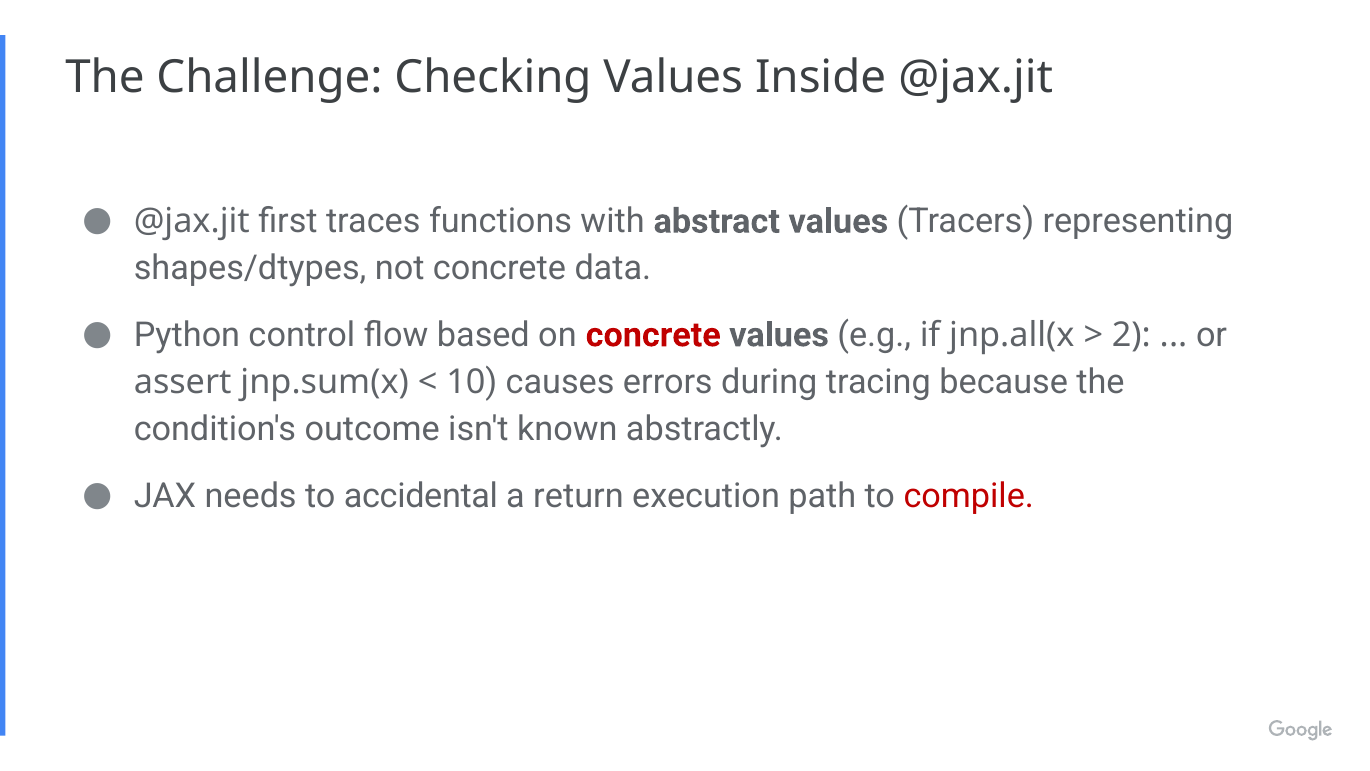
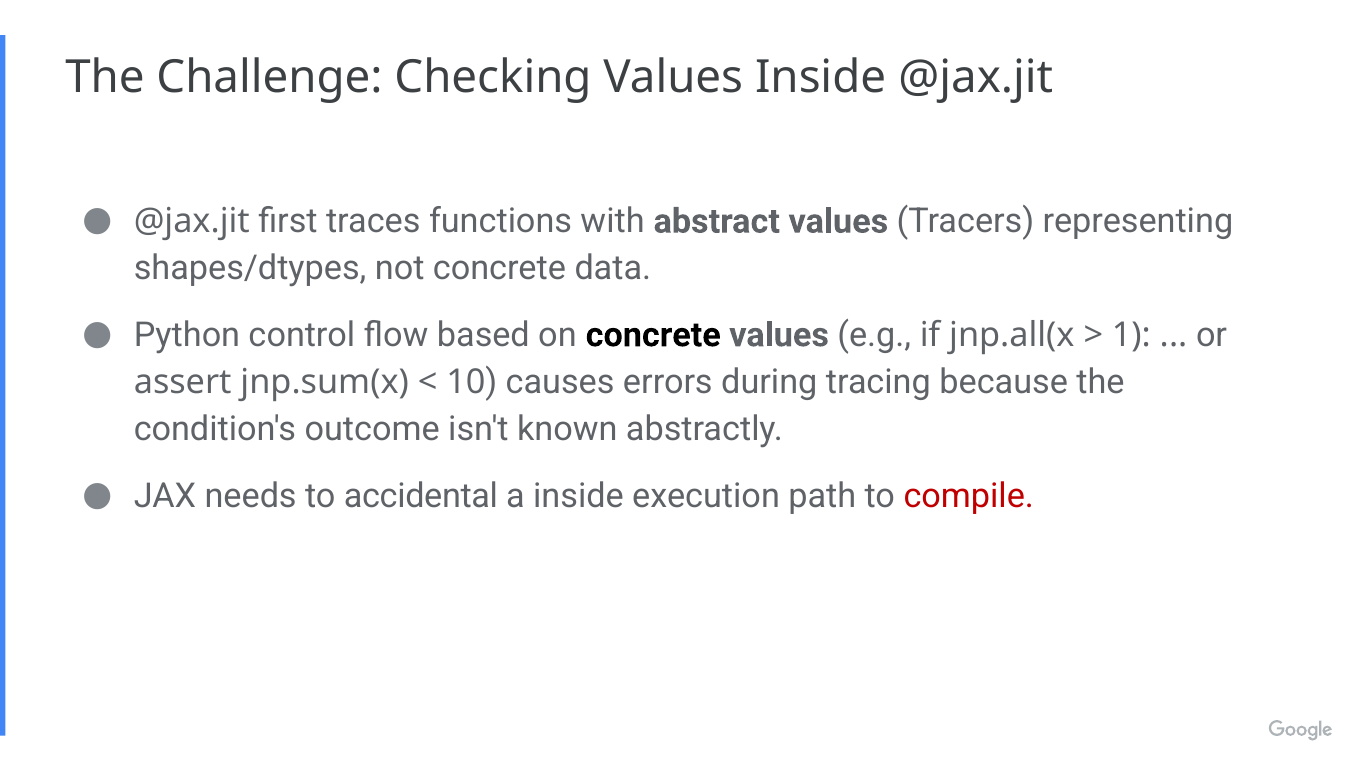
concrete colour: red -> black (653, 335)
2: 2 -> 1 (1131, 335)
a return: return -> inside (578, 496)
